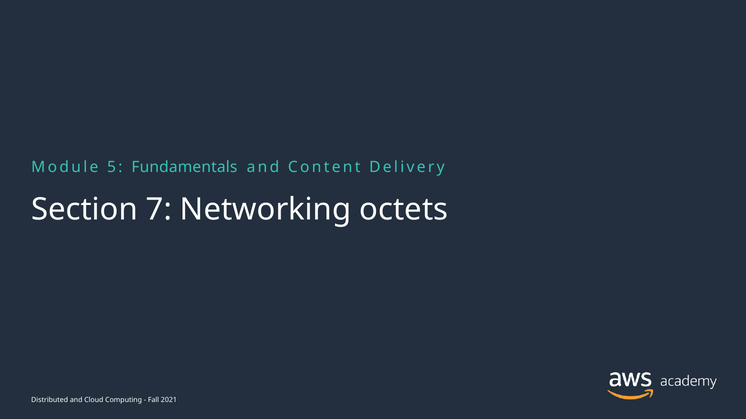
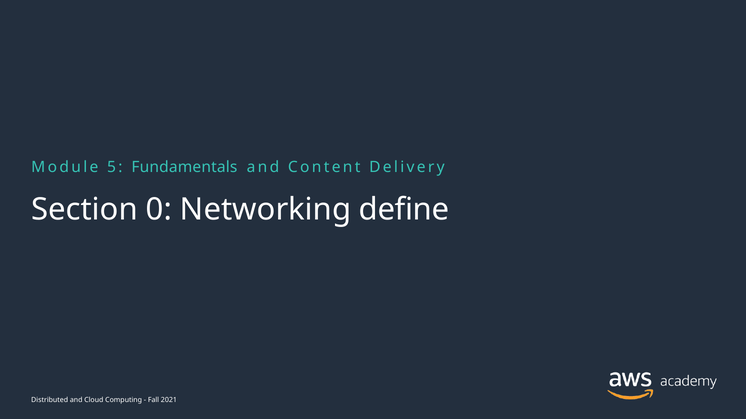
7: 7 -> 0 (159, 210)
octets: octets -> define (404, 210)
